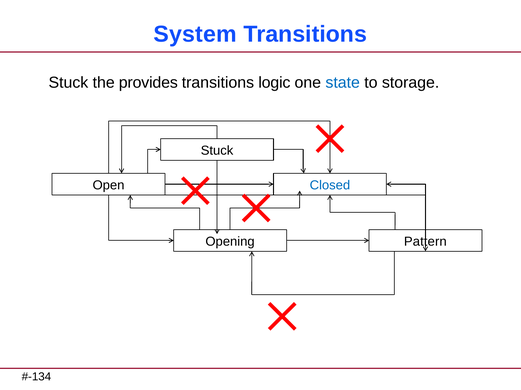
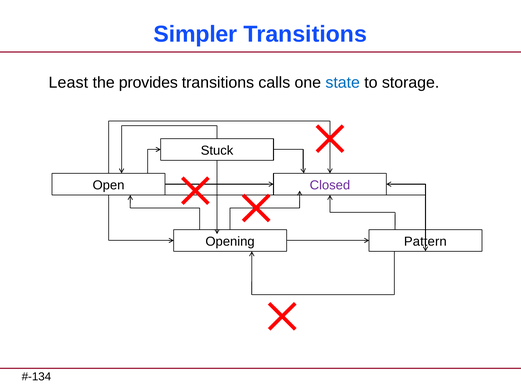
System: System -> Simpler (195, 34)
Stuck: Stuck -> Least (68, 83)
logic: logic -> calls (274, 83)
Closed colour: blue -> purple (330, 185)
